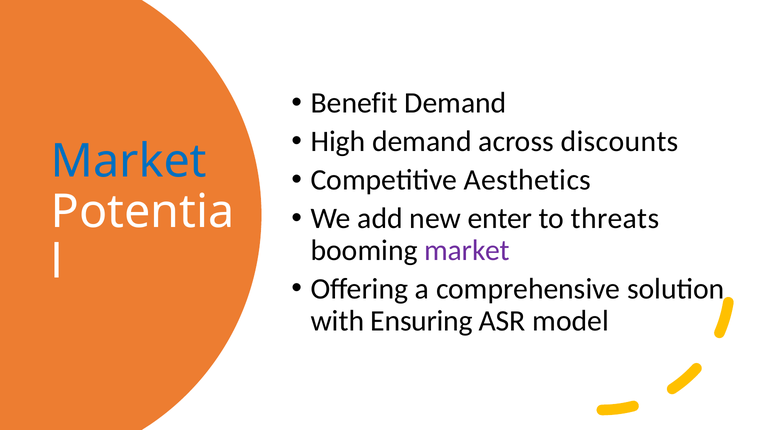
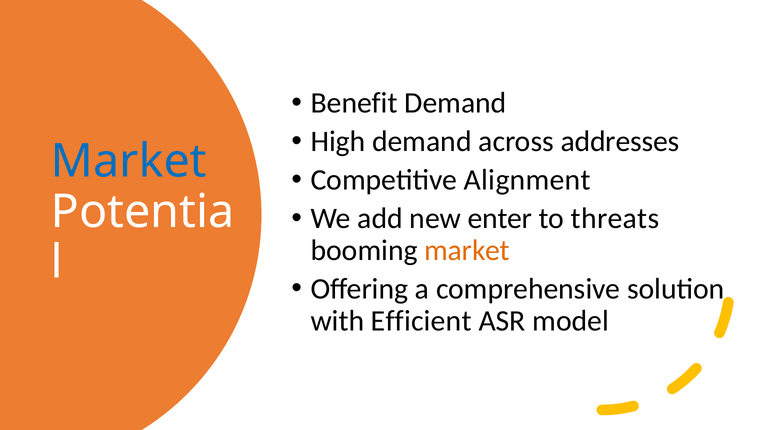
discounts: discounts -> addresses (620, 142)
Aesthetics: Aesthetics -> Alignment (527, 180)
market colour: purple -> orange (467, 251)
Ensuring: Ensuring -> Efficient (421, 321)
